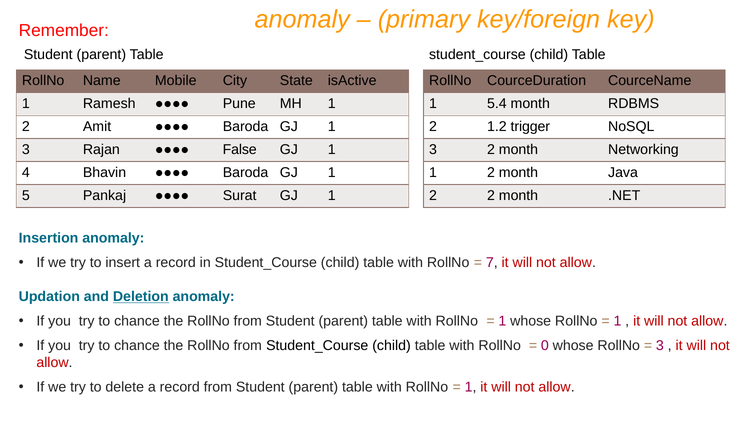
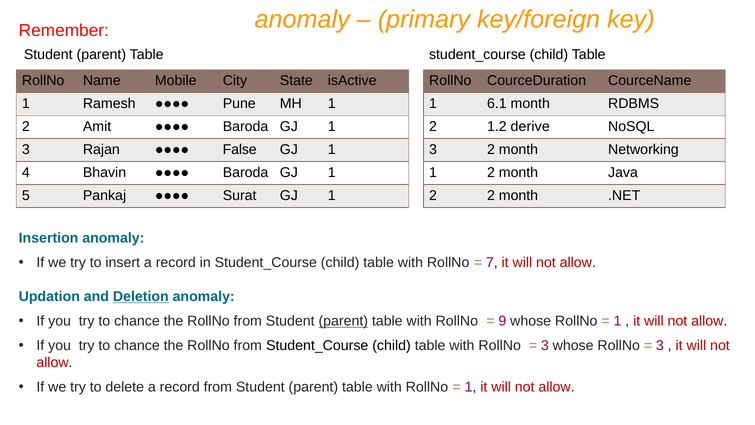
5.4: 5.4 -> 6.1 (497, 104)
trigger: trigger -> derive (530, 127)
parent underline: none -> present (343, 321)
1: 1 -> 9 (502, 321)
0: 0 -> 3 (545, 345)
